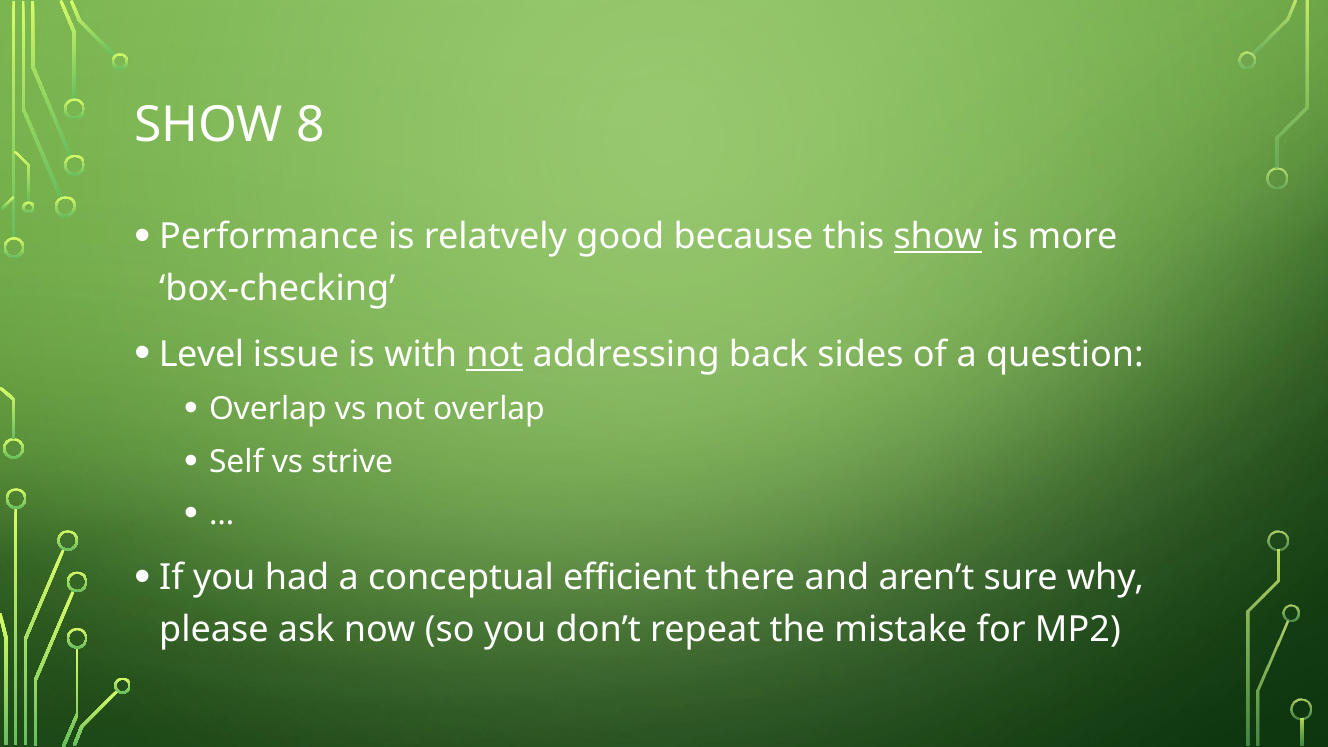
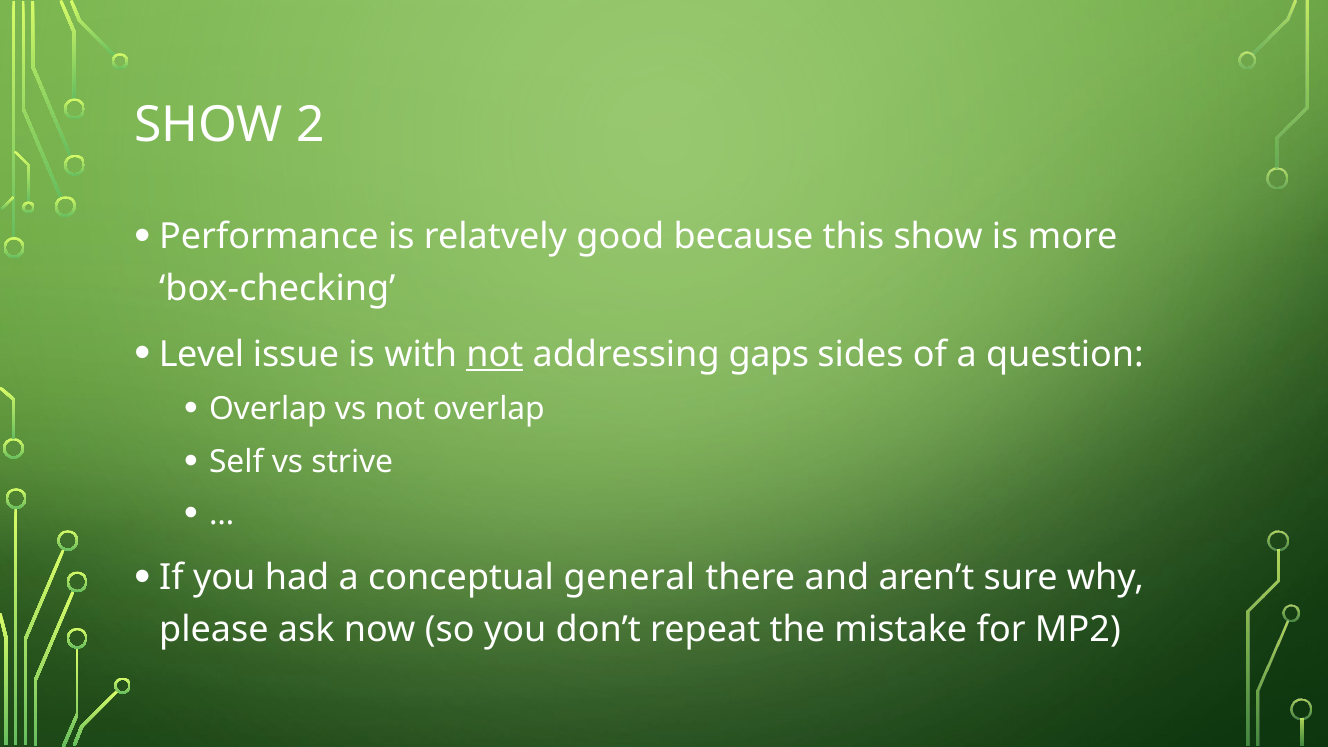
8: 8 -> 2 (310, 125)
show underline: present -> none (938, 237)
back: back -> gaps (769, 354)
efficient: efficient -> general (629, 578)
